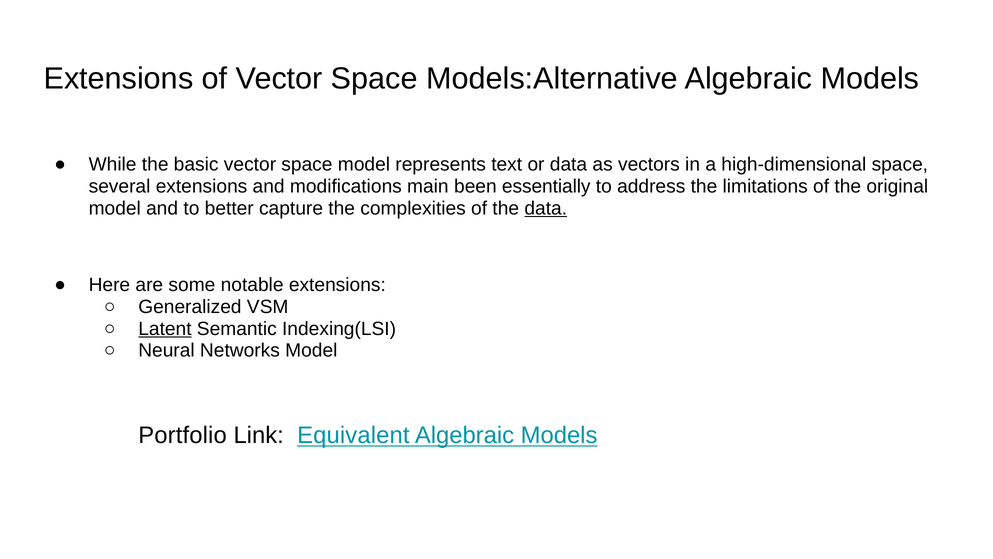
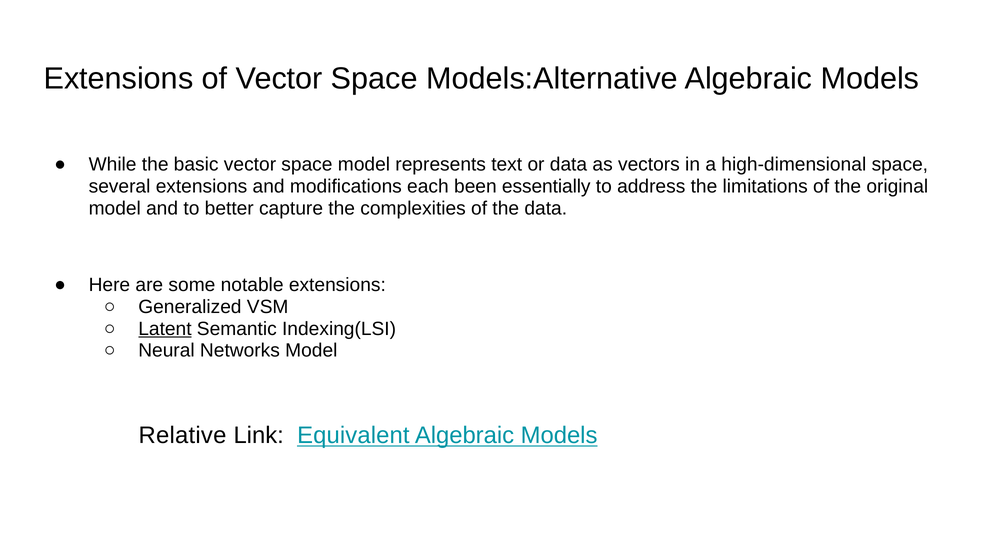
main: main -> each (428, 186)
data underline: present -> none (546, 208)
Portfolio: Portfolio -> Relative (183, 435)
